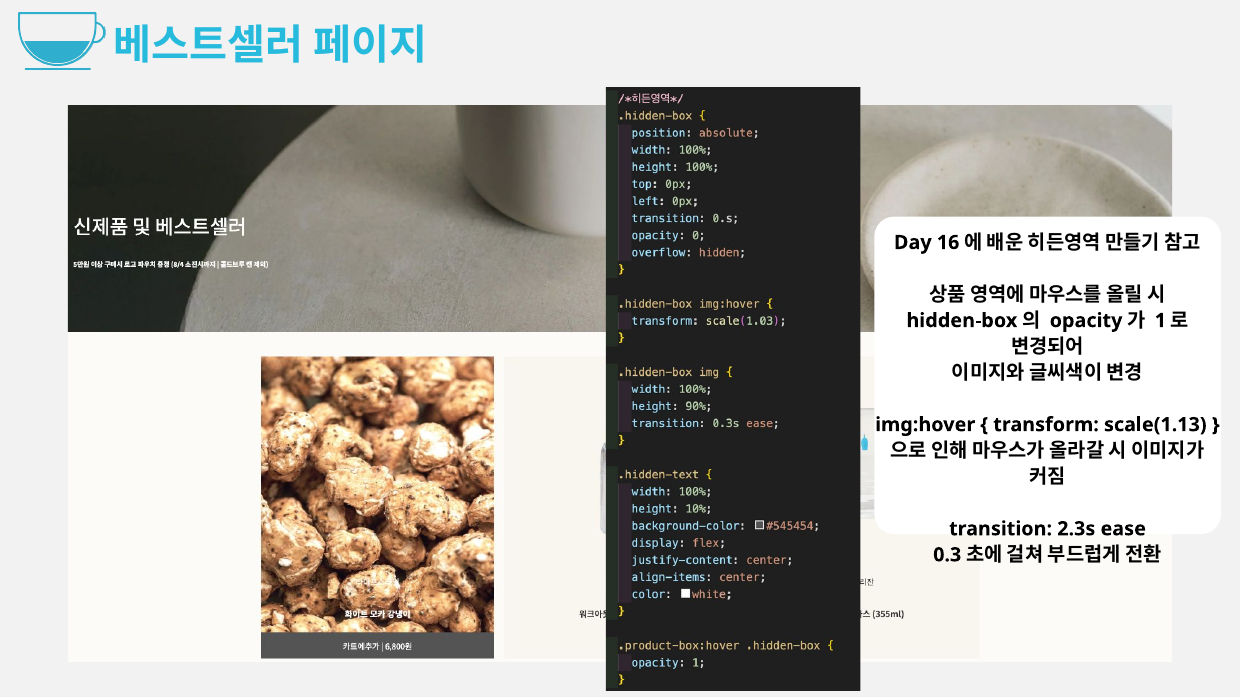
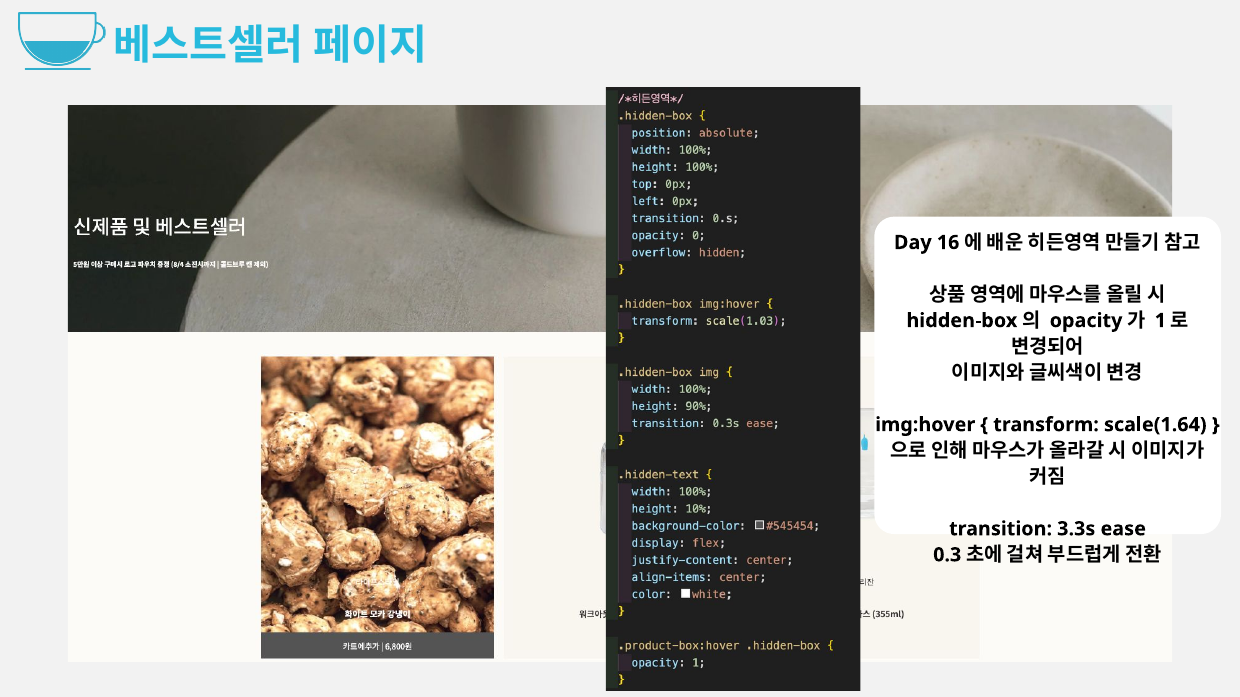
scale(1.13: scale(1.13 -> scale(1.64 (1155, 425)
2.3s: 2.3s -> 3.3s (1076, 529)
